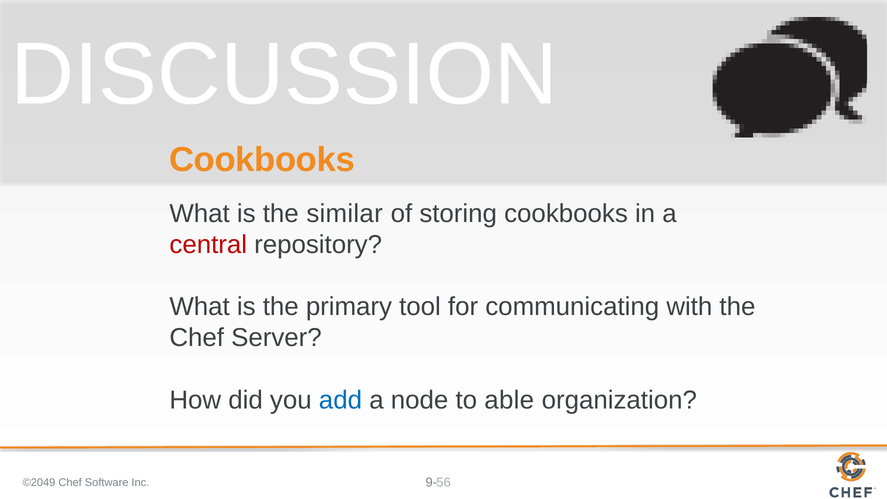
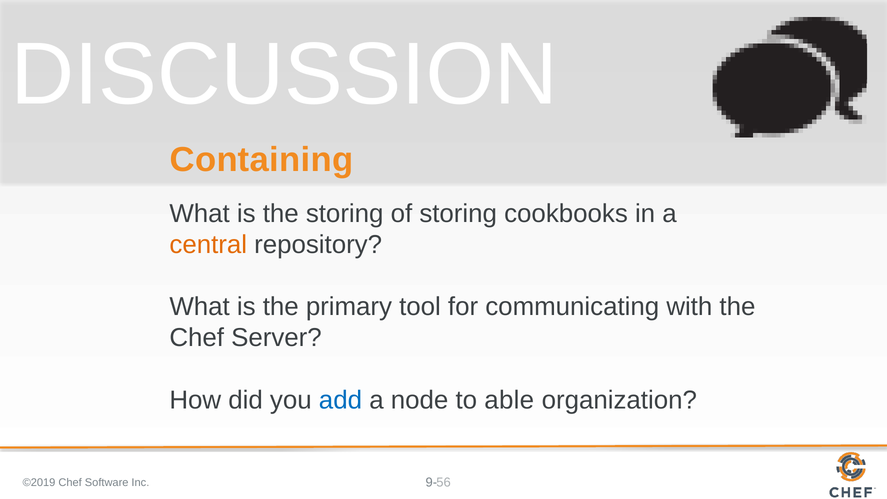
Cookbooks: Cookbooks -> Containing (262, 160)
the similar: similar -> storing (345, 214)
central colour: red -> orange (208, 245)
©2049: ©2049 -> ©2019 (39, 483)
